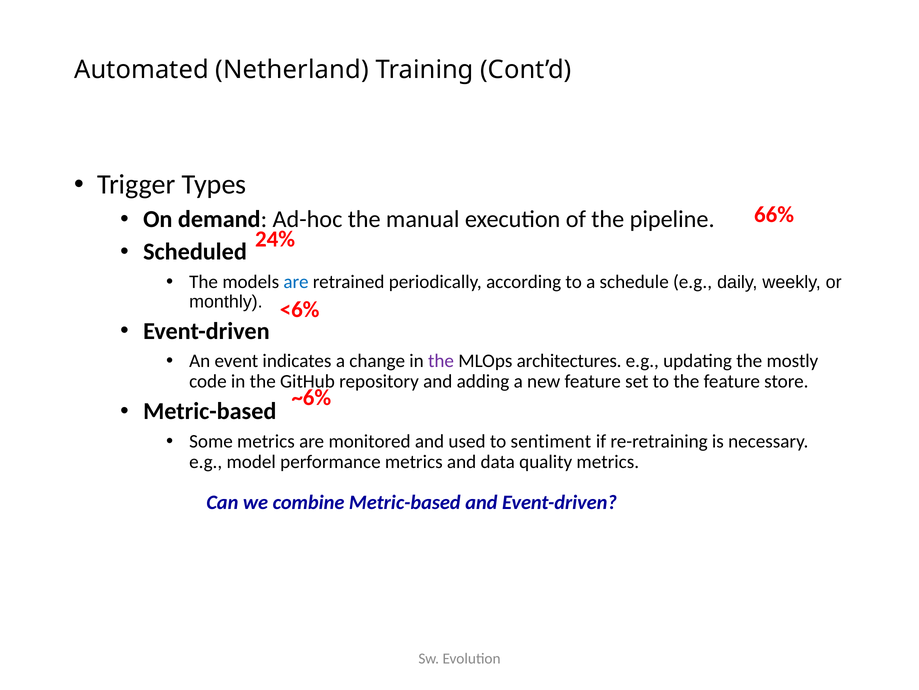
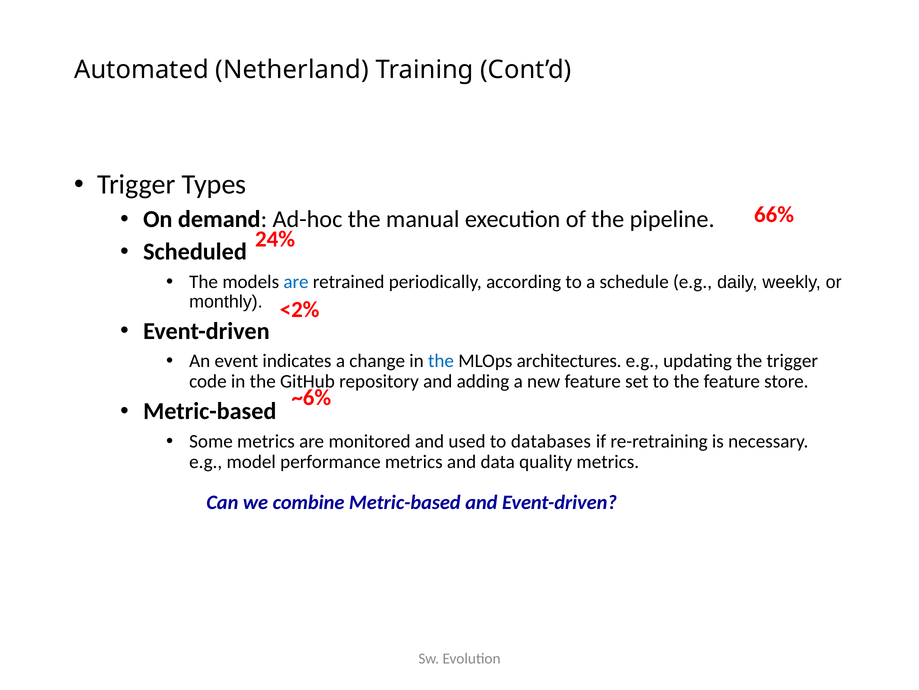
<6%: <6% -> <2% (300, 309)
the colour: purple -> blue (441, 360)
the mostly: mostly -> trigger (792, 360)
sentiment: sentiment -> databases (551, 441)
